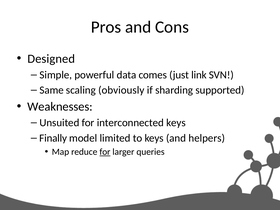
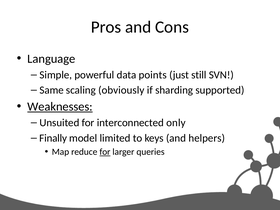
Designed: Designed -> Language (51, 59)
comes: comes -> points (153, 75)
link: link -> still (199, 75)
Weaknesses underline: none -> present (60, 107)
interconnected keys: keys -> only (176, 123)
